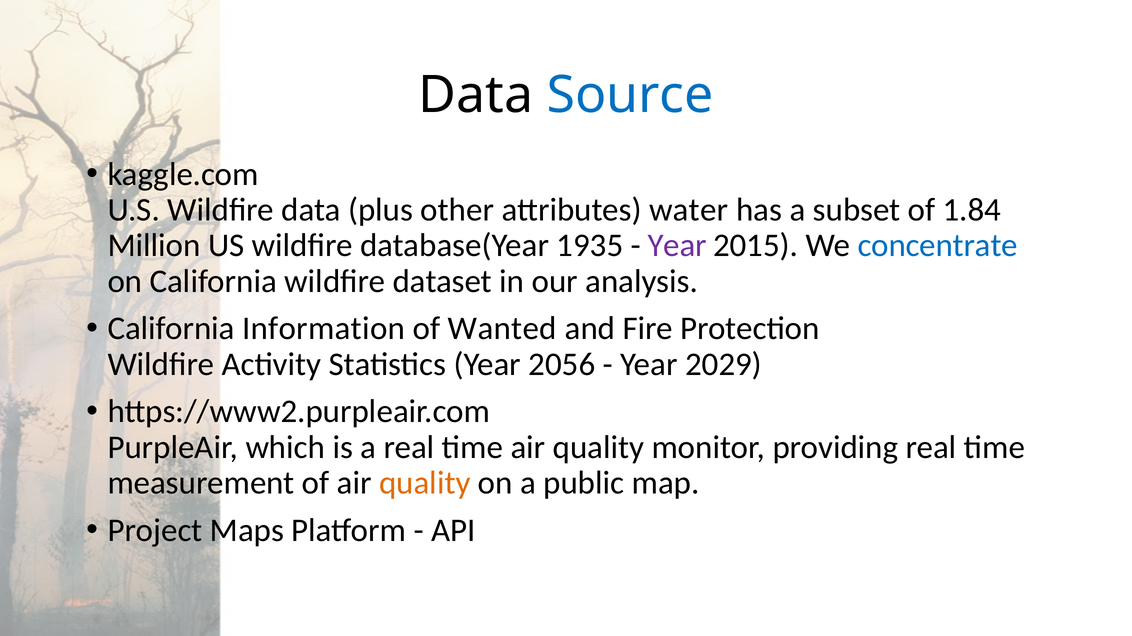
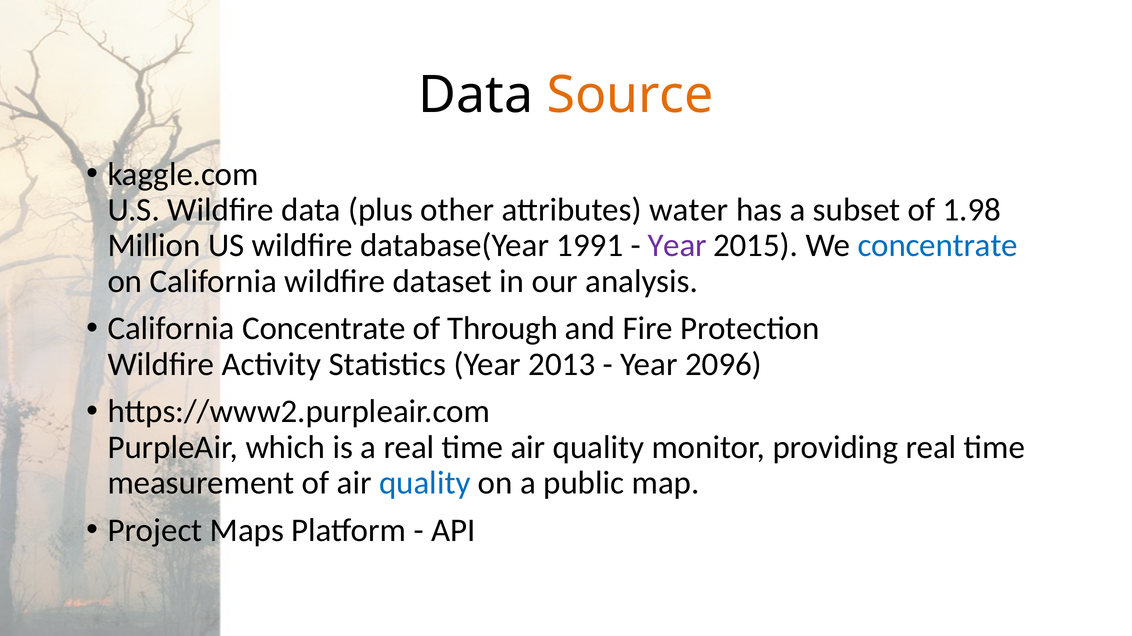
Source colour: blue -> orange (630, 95)
1.84: 1.84 -> 1.98 (972, 210)
1935: 1935 -> 1991 (590, 246)
California Information: Information -> Concentrate (324, 329)
Wanted: Wanted -> Through (503, 329)
2056: 2056 -> 2013 (562, 365)
2029: 2029 -> 2096 (724, 365)
quality colour: orange -> blue (425, 483)
